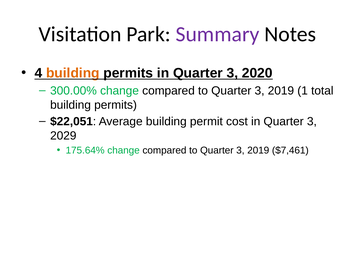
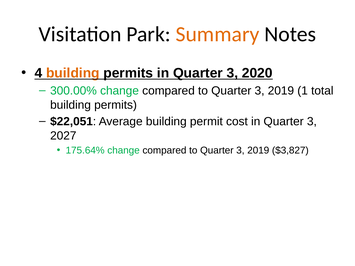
Summary colour: purple -> orange (217, 34)
2029: 2029 -> 2027 (63, 136)
$7,461: $7,461 -> $3,827 (290, 151)
